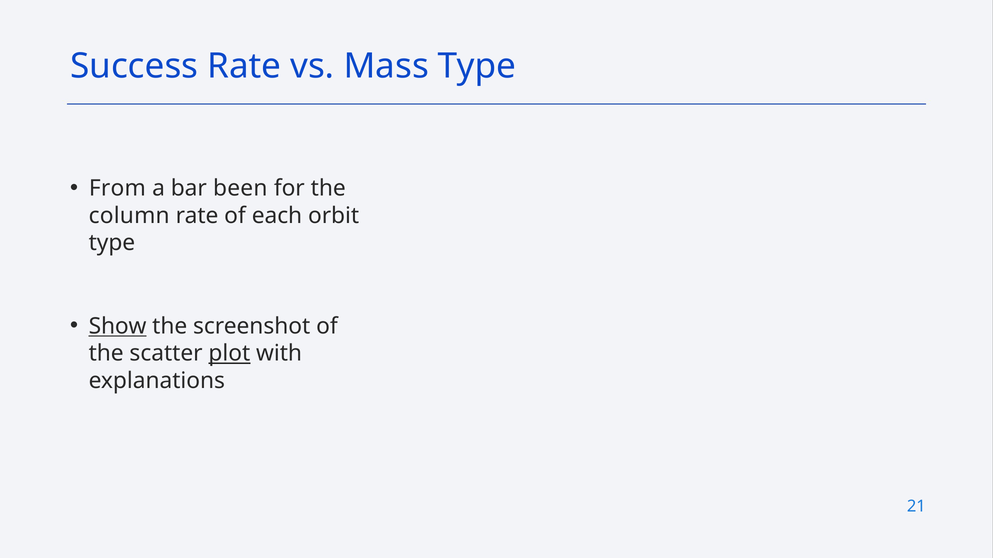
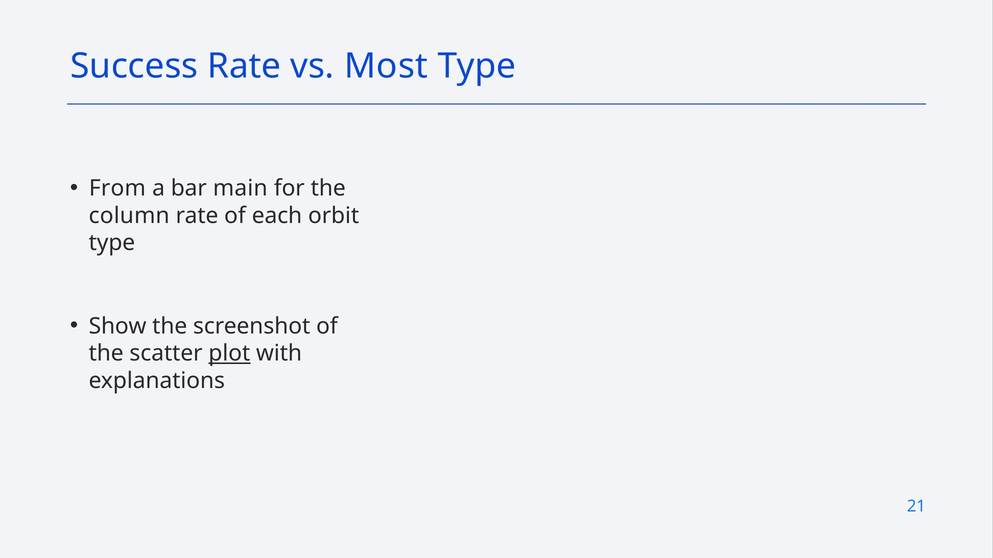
Mass: Mass -> Most (386, 66)
been: been -> main (240, 188)
Show underline: present -> none (118, 327)
